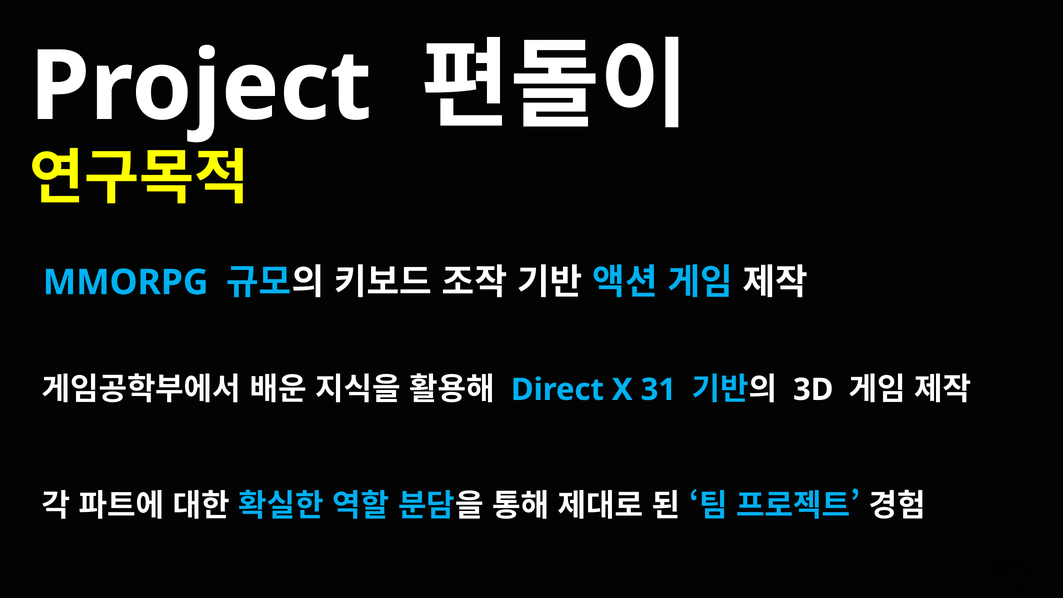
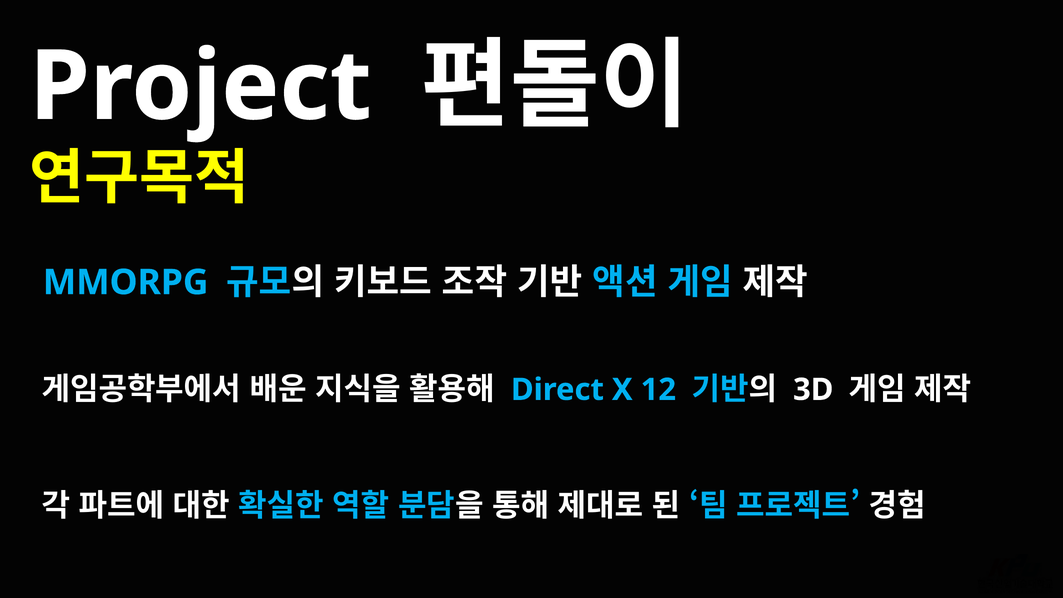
31: 31 -> 12 (658, 390)
